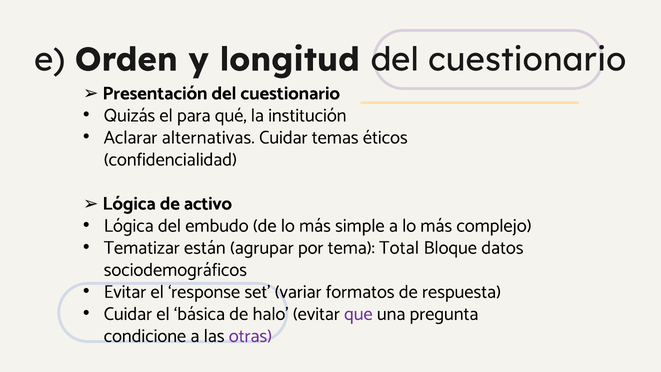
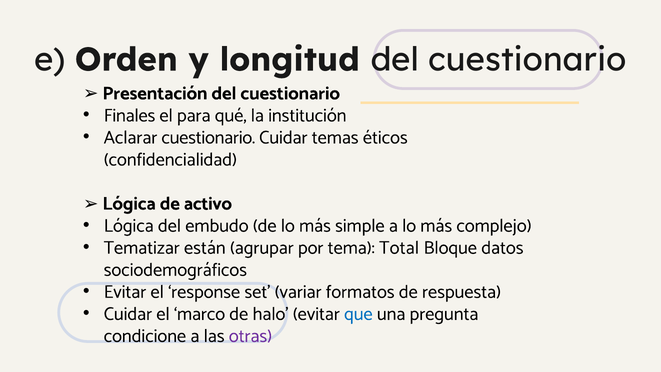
Quizás: Quizás -> Finales (130, 115)
Aclarar alternativas: alternativas -> cuestionario (208, 137)
básica: básica -> marco (200, 314)
que colour: purple -> blue (358, 314)
